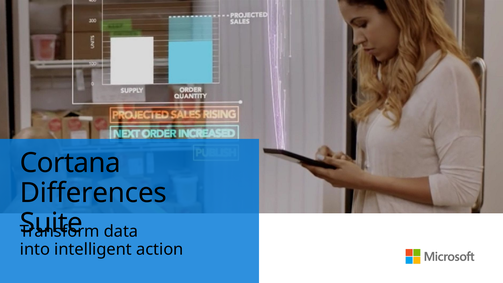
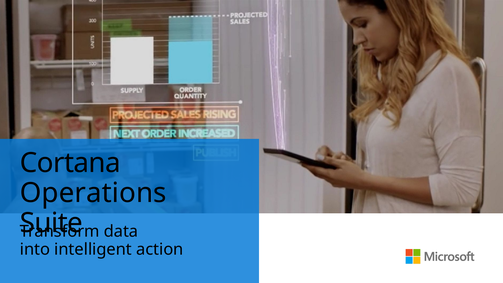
Differences: Differences -> Operations (93, 193)
